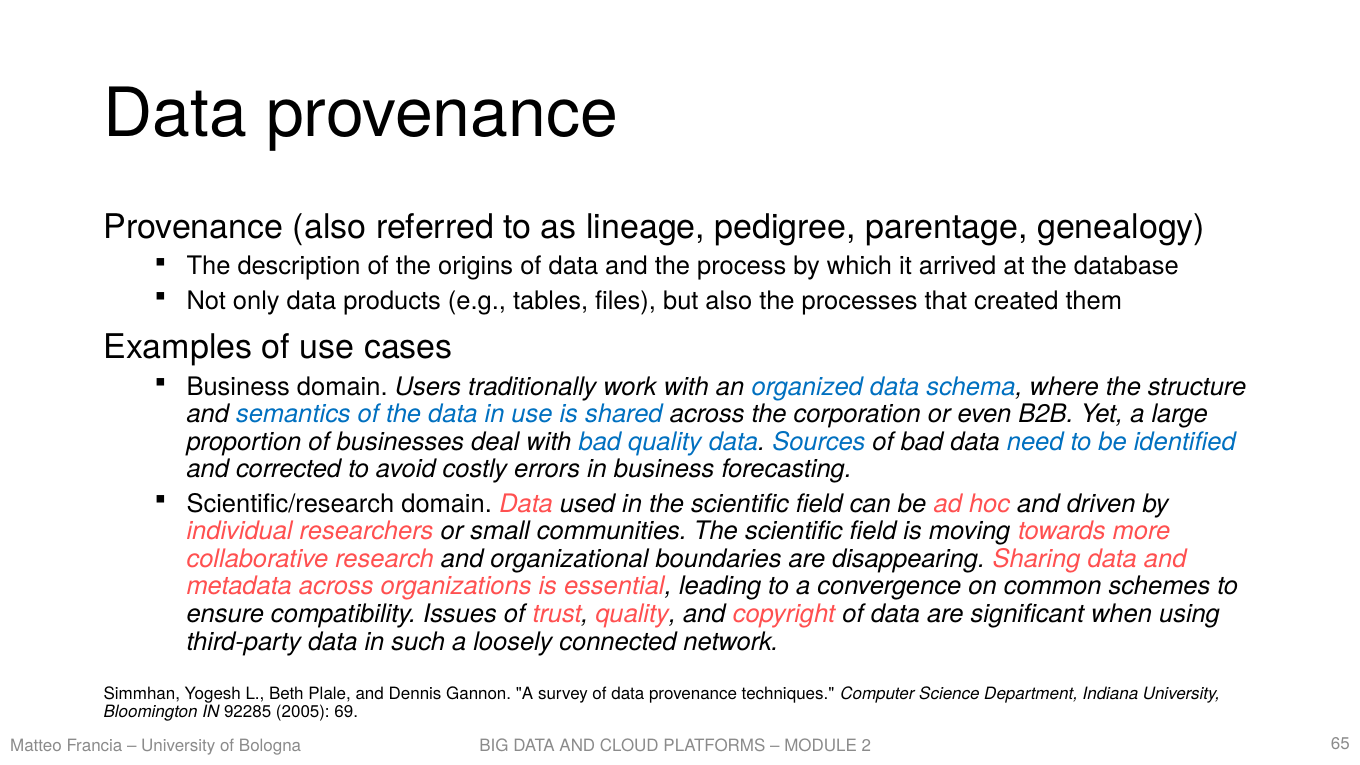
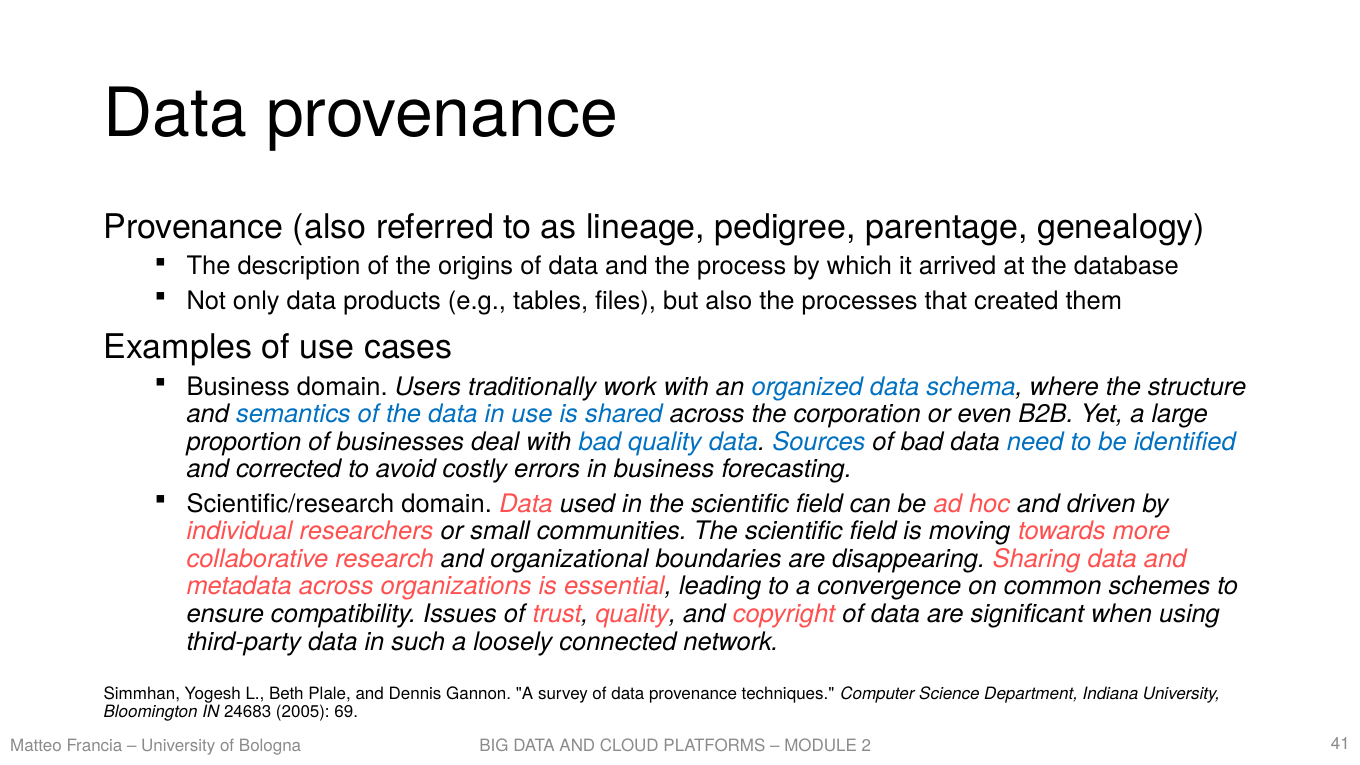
92285: 92285 -> 24683 (248, 712)
65: 65 -> 41 (1340, 744)
